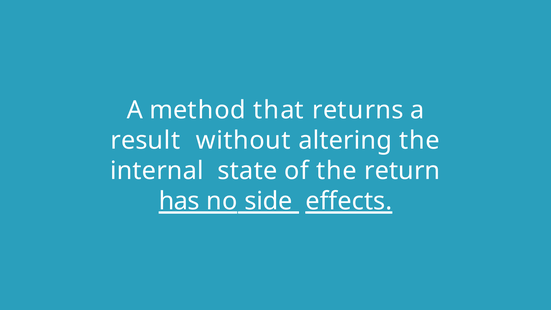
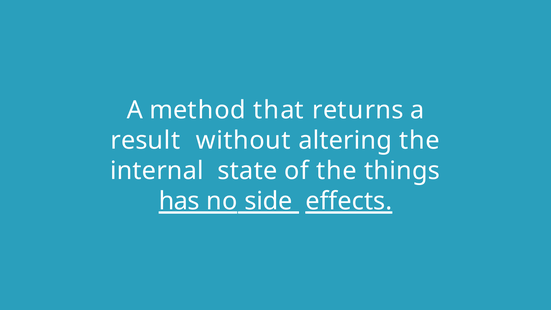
return: return -> things (402, 171)
